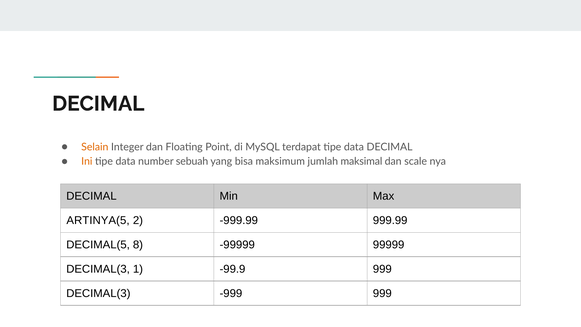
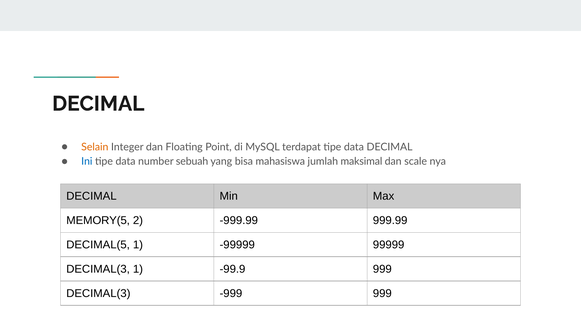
Ini colour: orange -> blue (87, 161)
maksimum: maksimum -> mahasiswa (280, 161)
ARTINYA(5: ARTINYA(5 -> MEMORY(5 (98, 220)
DECIMAL(5 8: 8 -> 1 (138, 245)
